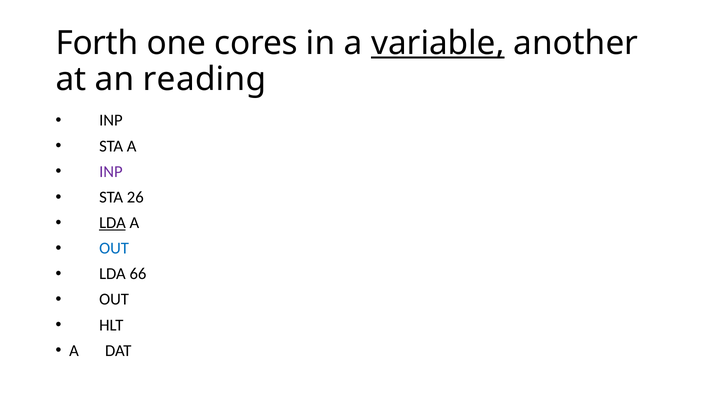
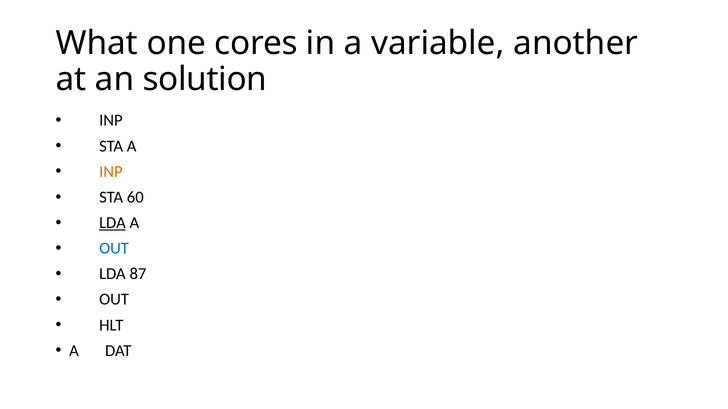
Forth: Forth -> What (97, 43)
variable underline: present -> none (438, 43)
reading: reading -> solution (205, 79)
INP colour: purple -> orange (111, 172)
26: 26 -> 60 (135, 197)
66: 66 -> 87 (138, 274)
